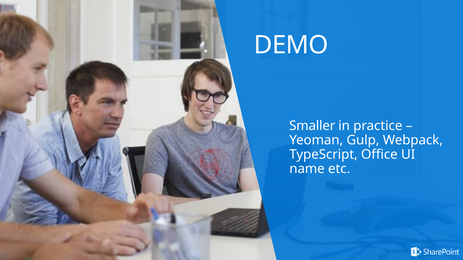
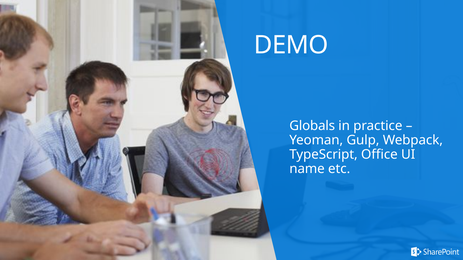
Smaller: Smaller -> Globals (312, 126)
